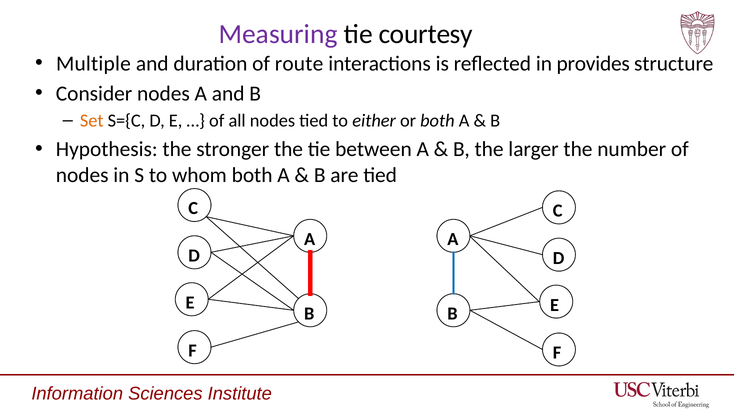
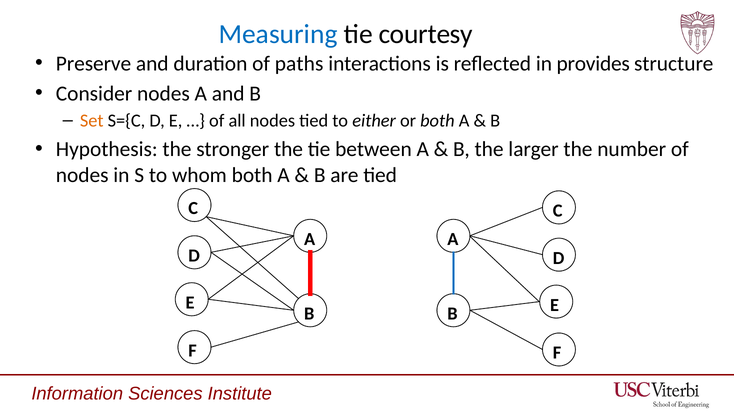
Measuring colour: purple -> blue (278, 34)
Multiple: Multiple -> Preserve (94, 64)
route: route -> paths (299, 64)
